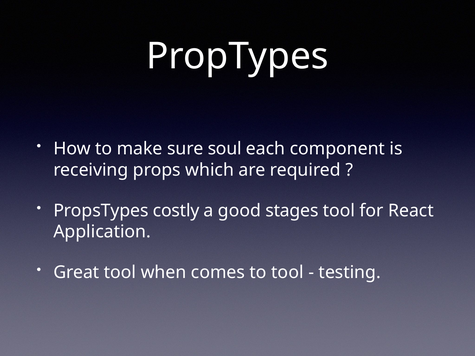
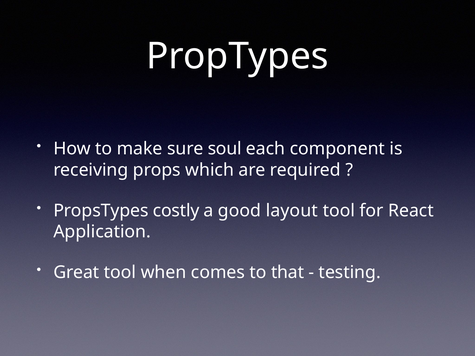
stages: stages -> layout (292, 211)
to tool: tool -> that (288, 272)
